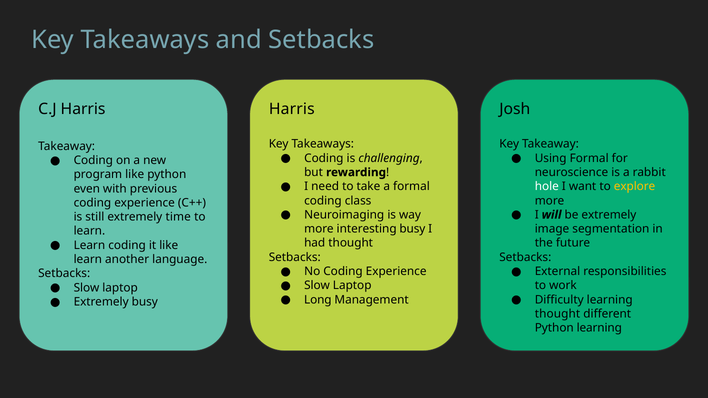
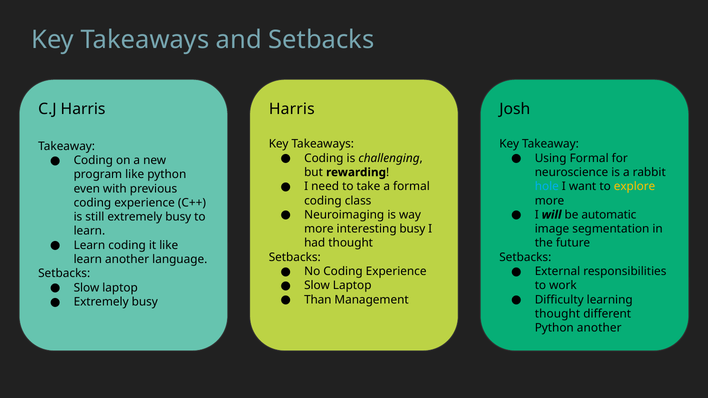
hole colour: white -> light blue (547, 187)
be extremely: extremely -> automatic (609, 215)
still extremely time: time -> busy (178, 217)
Long: Long -> Than (318, 300)
Python learning: learning -> another (599, 328)
